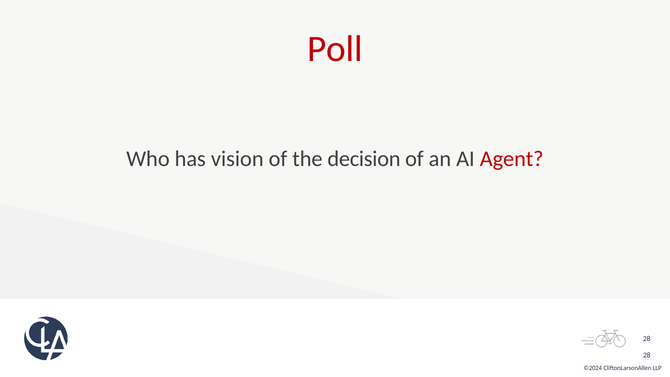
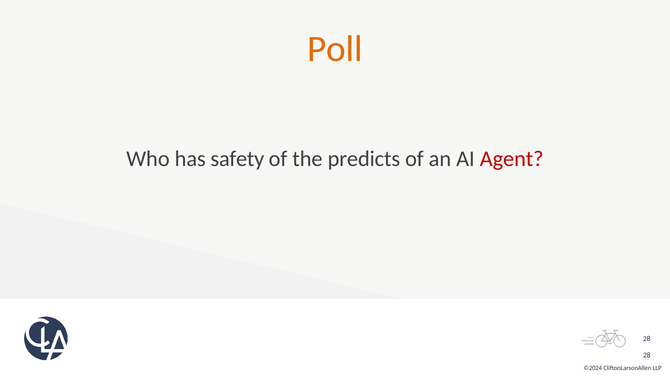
Poll colour: red -> orange (335, 49)
vision: vision -> safety (237, 159)
decision: decision -> predicts (364, 159)
